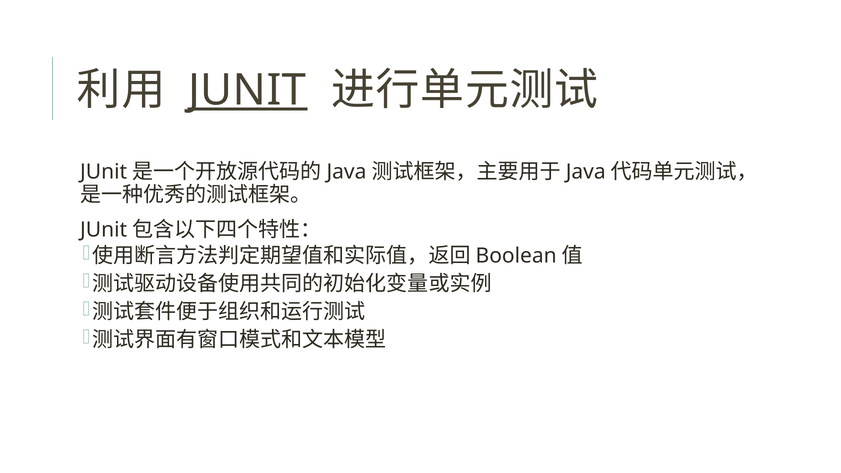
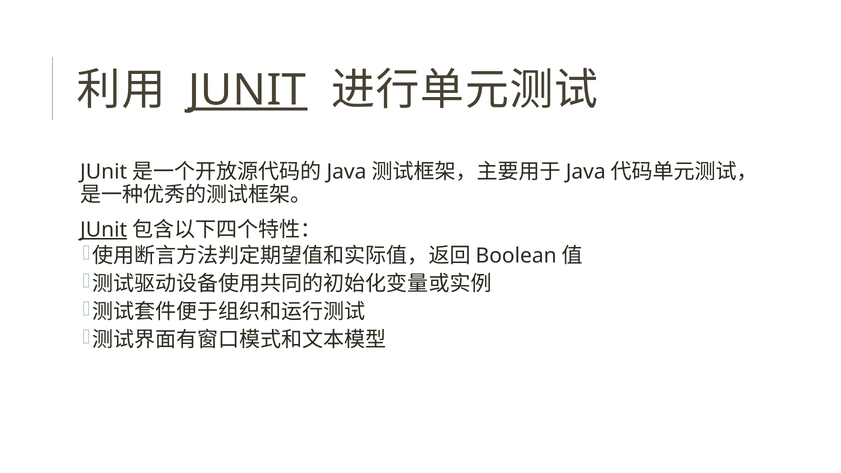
JUnit underline: none -> present (104, 230)
